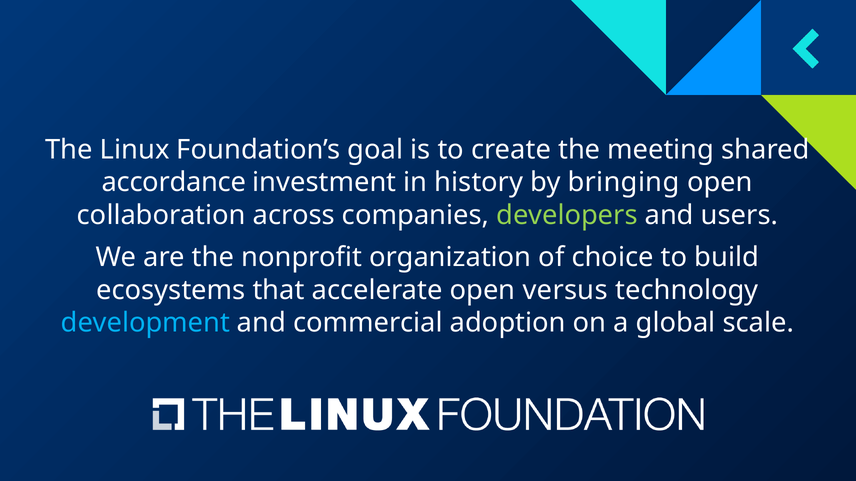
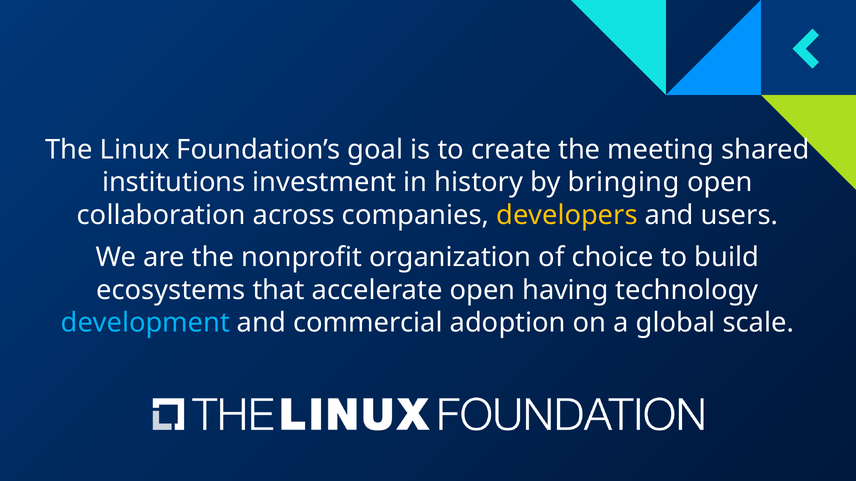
accordance: accordance -> institutions (174, 183)
developers colour: light green -> yellow (567, 215)
versus: versus -> having (565, 290)
